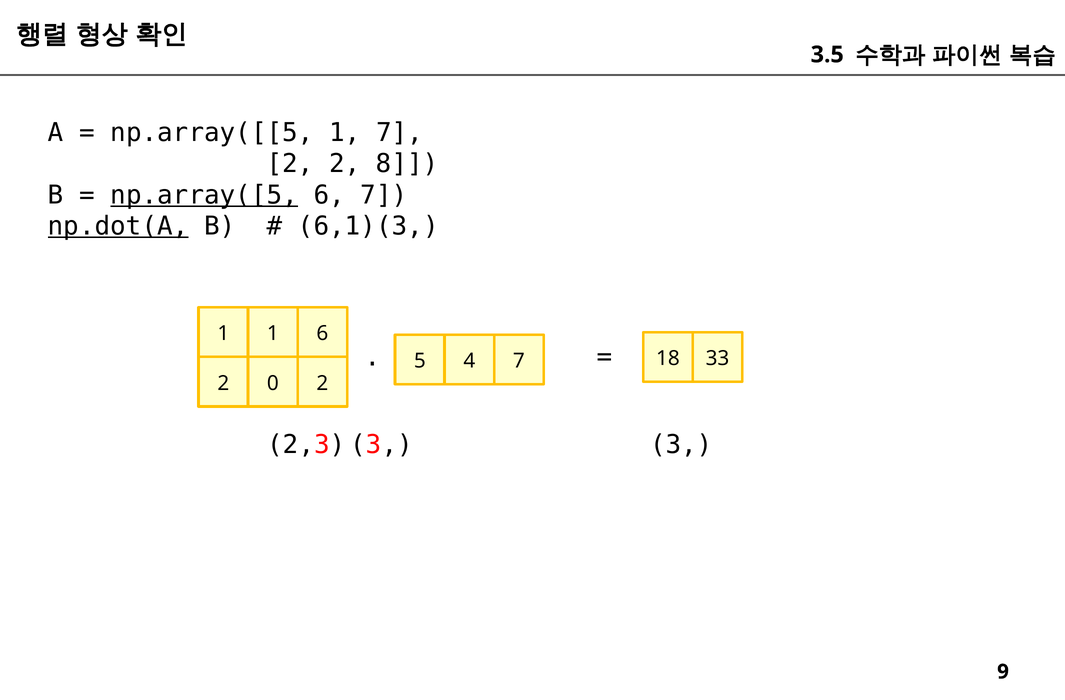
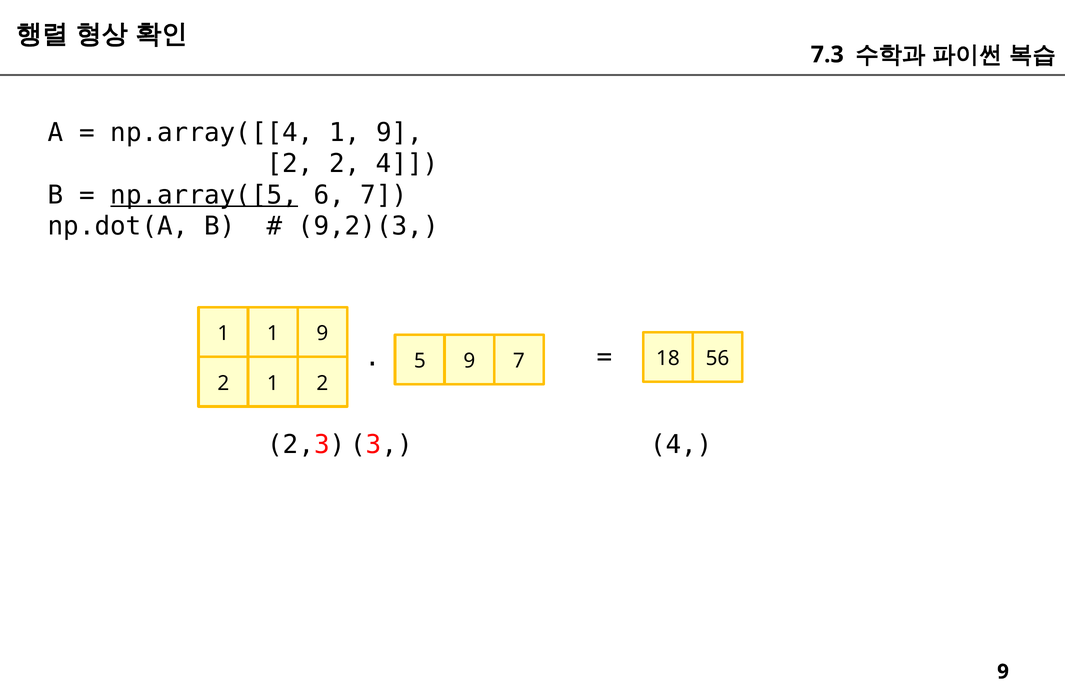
3.5: 3.5 -> 7.3 (827, 55)
np.array([[5: np.array([[5 -> np.array([[4 (212, 133)
7: 7 -> 9 (400, 133)
2 8: 8 -> 4 (407, 164)
np.dot(A underline: present -> none (118, 226)
6,1)(3: 6,1)(3 -> 9,2)(3 (368, 226)
1 1 6: 6 -> 9 (322, 333)
33: 33 -> 56 (717, 358)
5 4: 4 -> 9 (469, 361)
2 0: 0 -> 1 (273, 383)
3: 3 -> 4 (681, 444)
